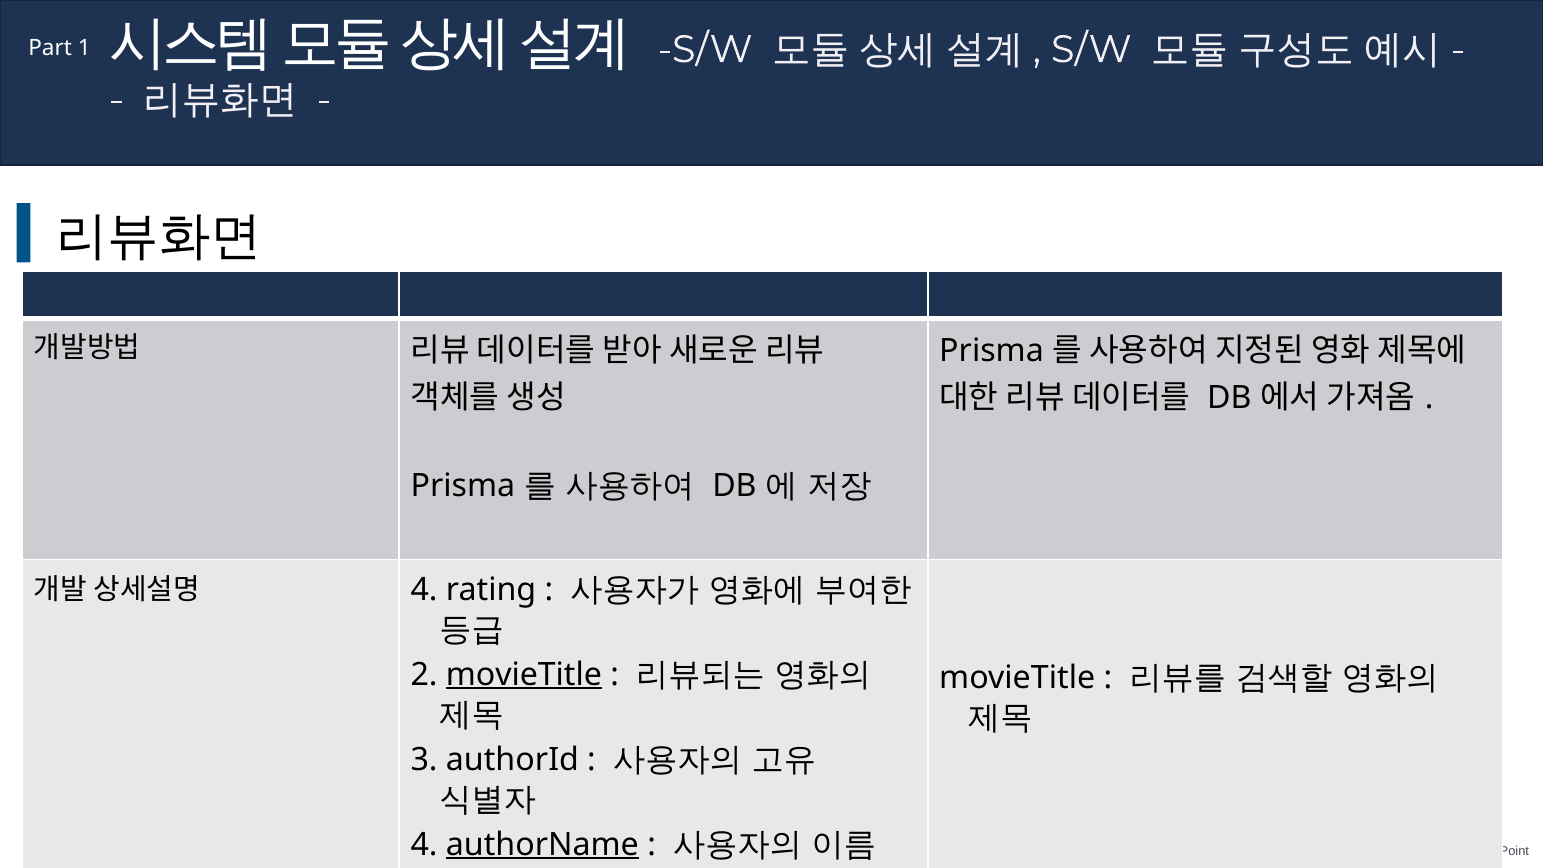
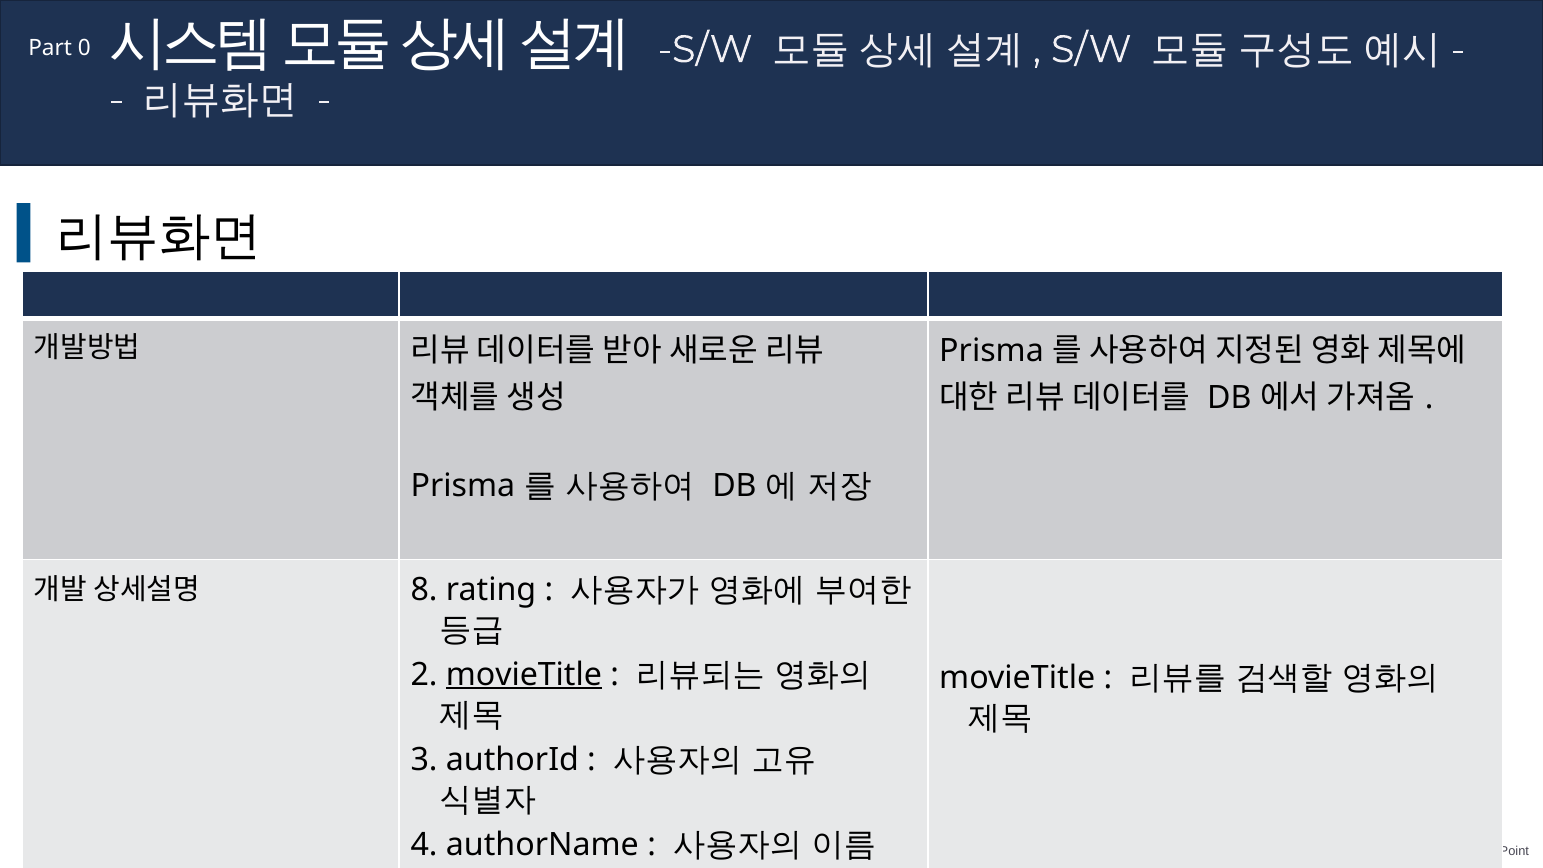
1: 1 -> 0 (84, 48)
4: 4 -> 8 (424, 590)
authorName underline: present -> none (542, 844)
